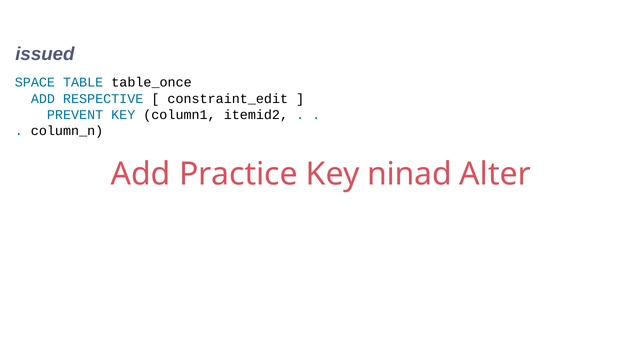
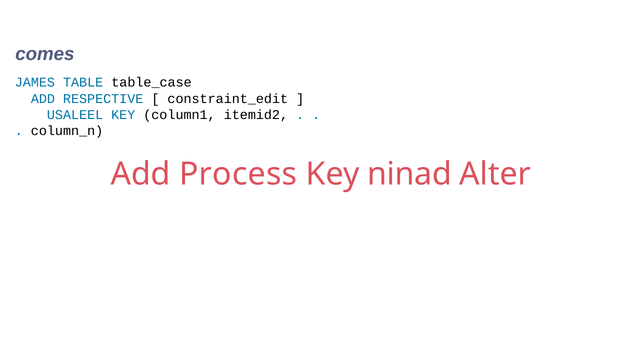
issued: issued -> comes (45, 54)
SPACE: SPACE -> JAMES (35, 83)
table_once: table_once -> table_case (152, 83)
PREVENT: PREVENT -> USALEEL (75, 115)
Practice: Practice -> Process (238, 174)
